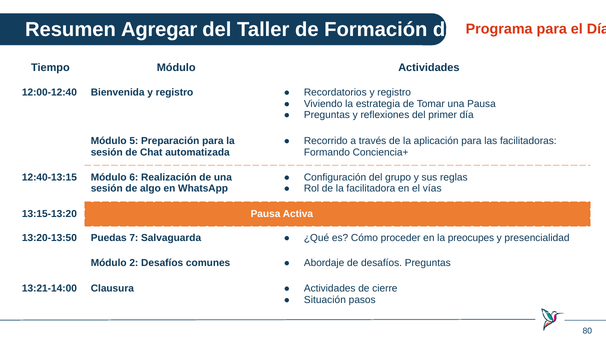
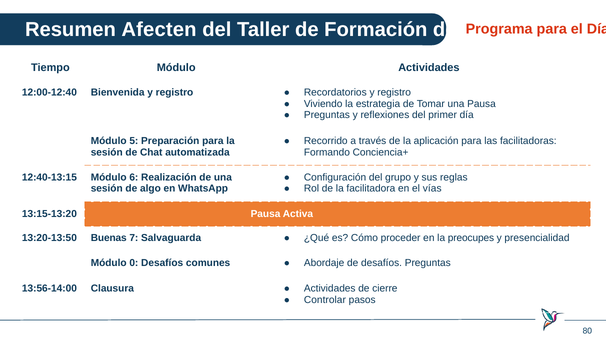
Agregar: Agregar -> Afecten (159, 30)
Puedas: Puedas -> Buenas (109, 238)
Módulo 2: 2 -> 0 (134, 263)
13:21-14:00: 13:21-14:00 -> 13:56-14:00 (49, 288)
Situación: Situación -> Controlar (325, 300)
